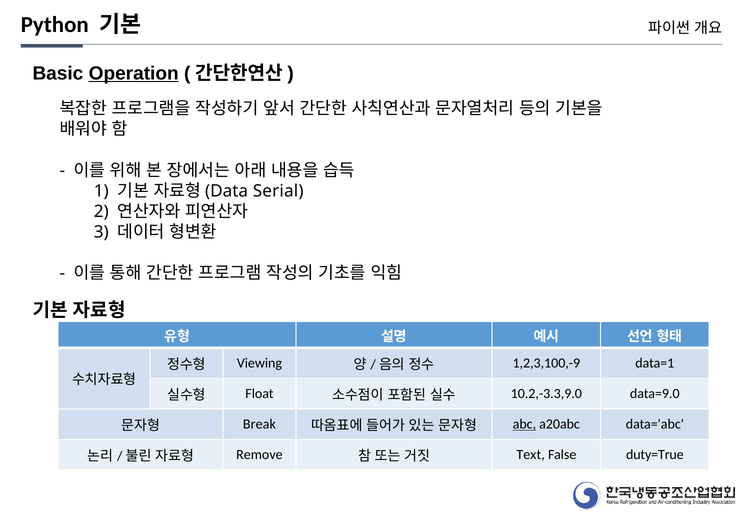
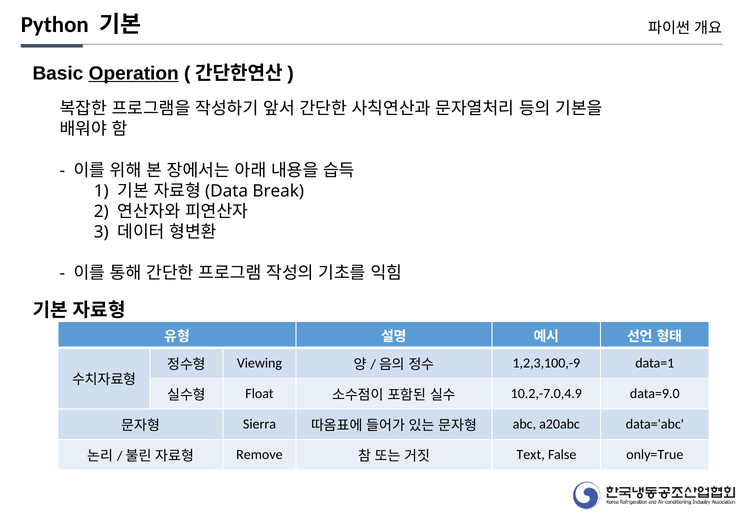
Serial: Serial -> Break (278, 191)
10.2,-3.3,9.0: 10.2,-3.3,9.0 -> 10.2,-7.0,4.9 (546, 394)
Break: Break -> Sierra (259, 425)
abc underline: present -> none (524, 425)
duty=True: duty=True -> only=True (655, 455)
